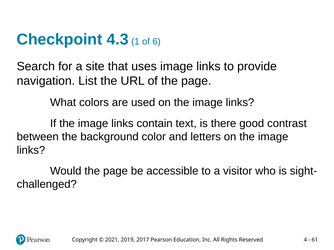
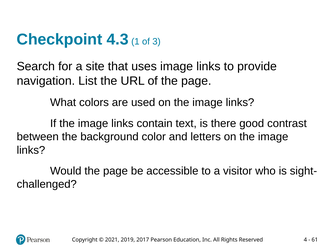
6: 6 -> 3 (157, 42)
